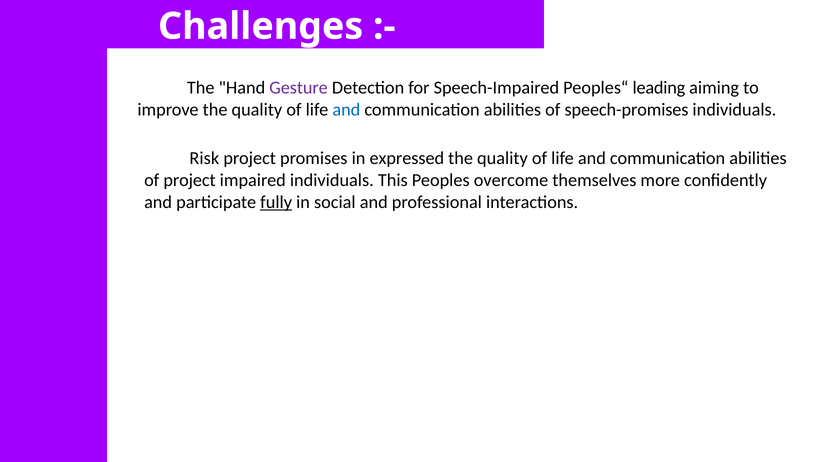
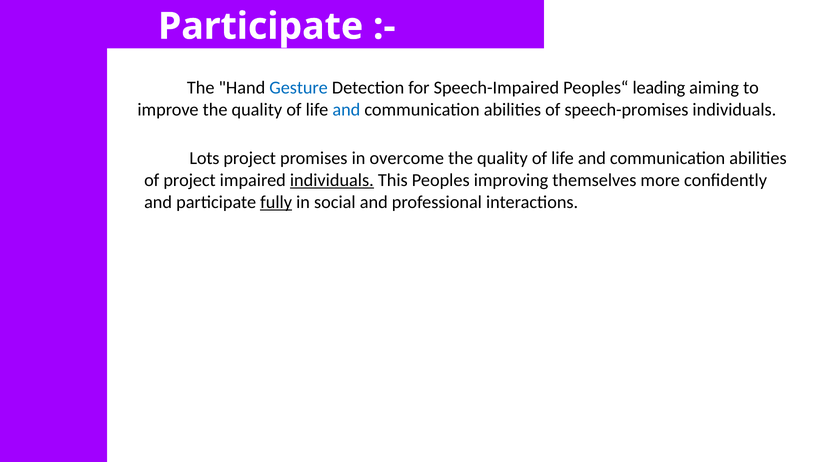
Challenges: Challenges -> Participate (261, 26)
Gesture colour: purple -> blue (299, 88)
Risk: Risk -> Lots (204, 158)
expressed: expressed -> overcome (407, 158)
individuals underline: none -> present (332, 180)
overcome: overcome -> improving (511, 180)
